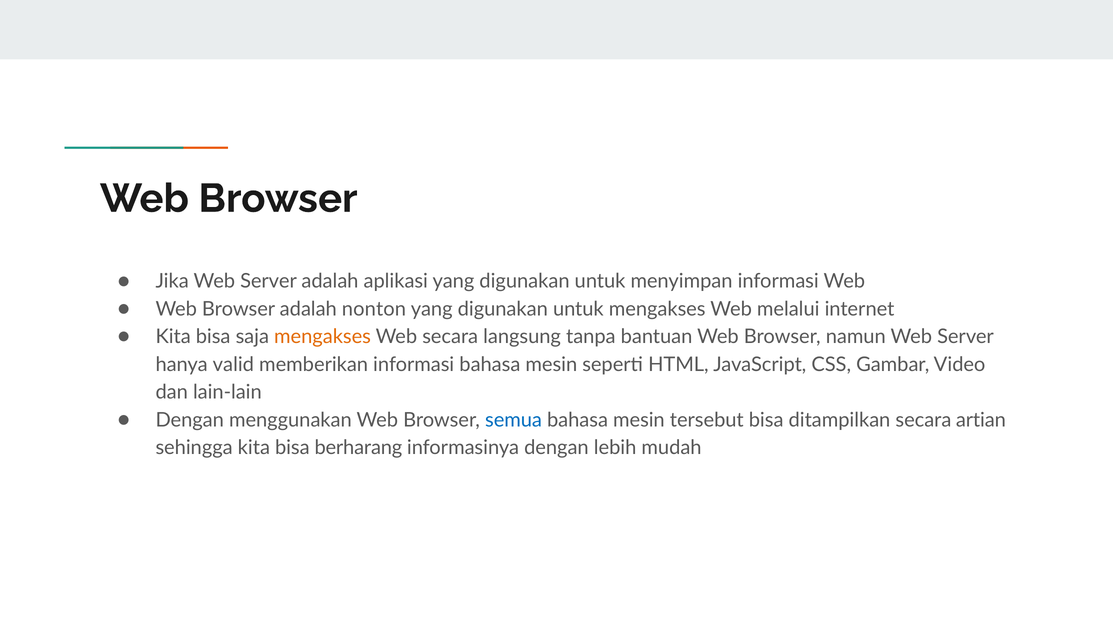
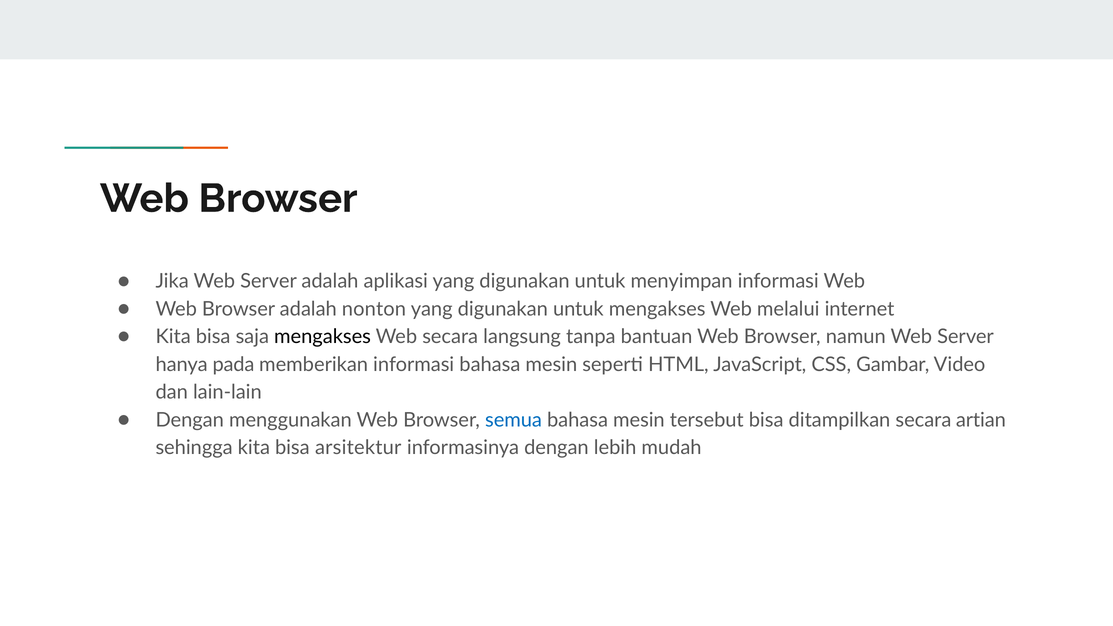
mengakses colour: orange -> black (322, 337)
valid: valid -> pada (233, 364)
berharang: berharang -> arsitektur (358, 448)
